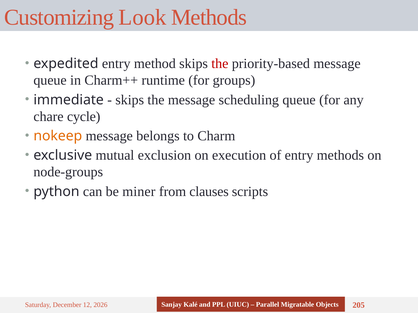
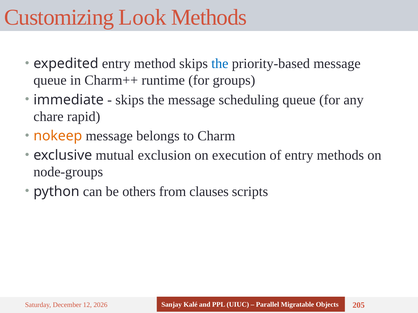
the colour: red -> blue (220, 64)
cycle: cycle -> rapid (84, 117)
miner: miner -> others (139, 192)
